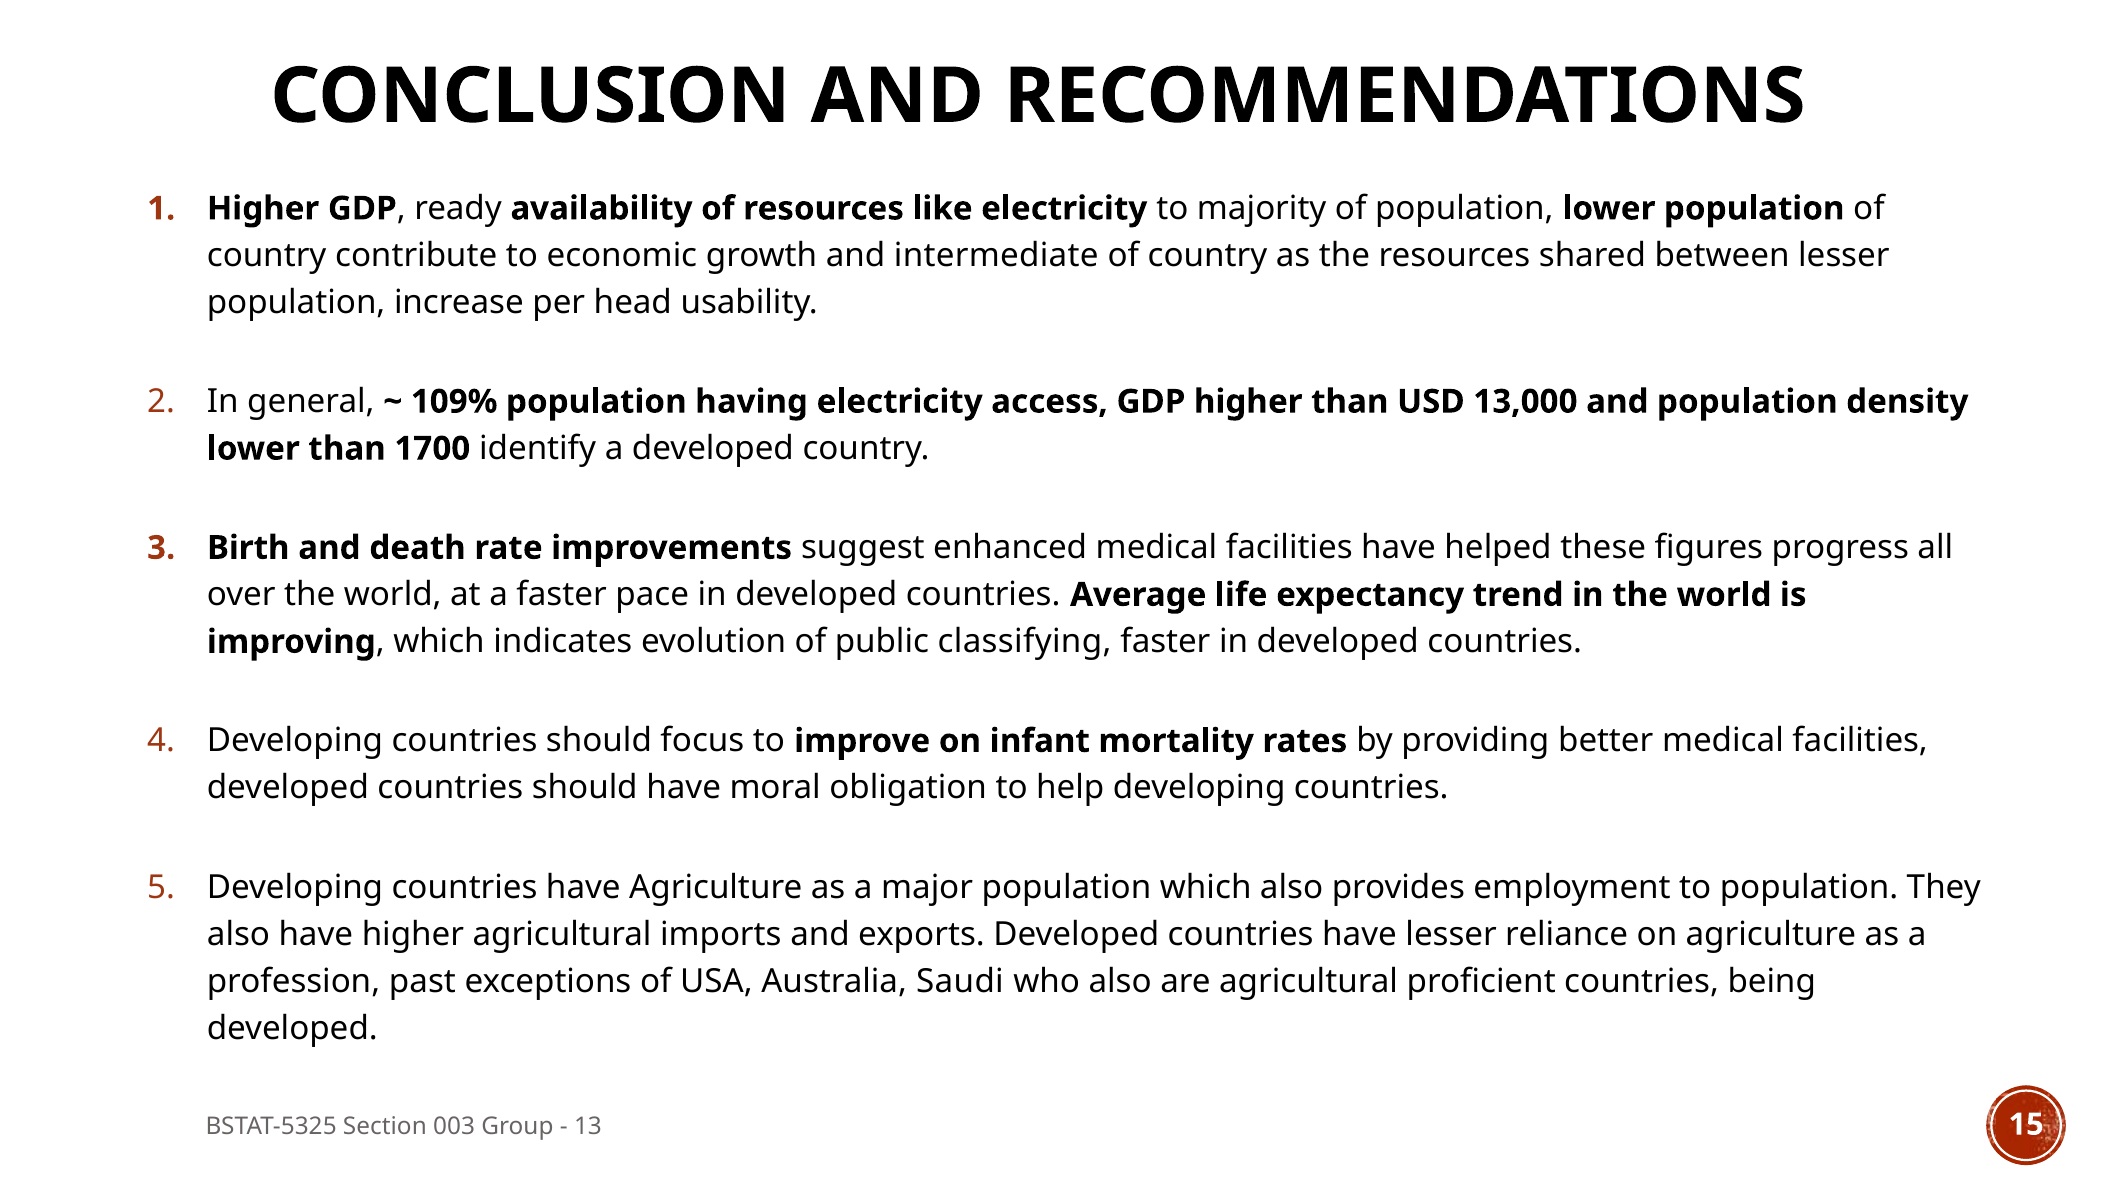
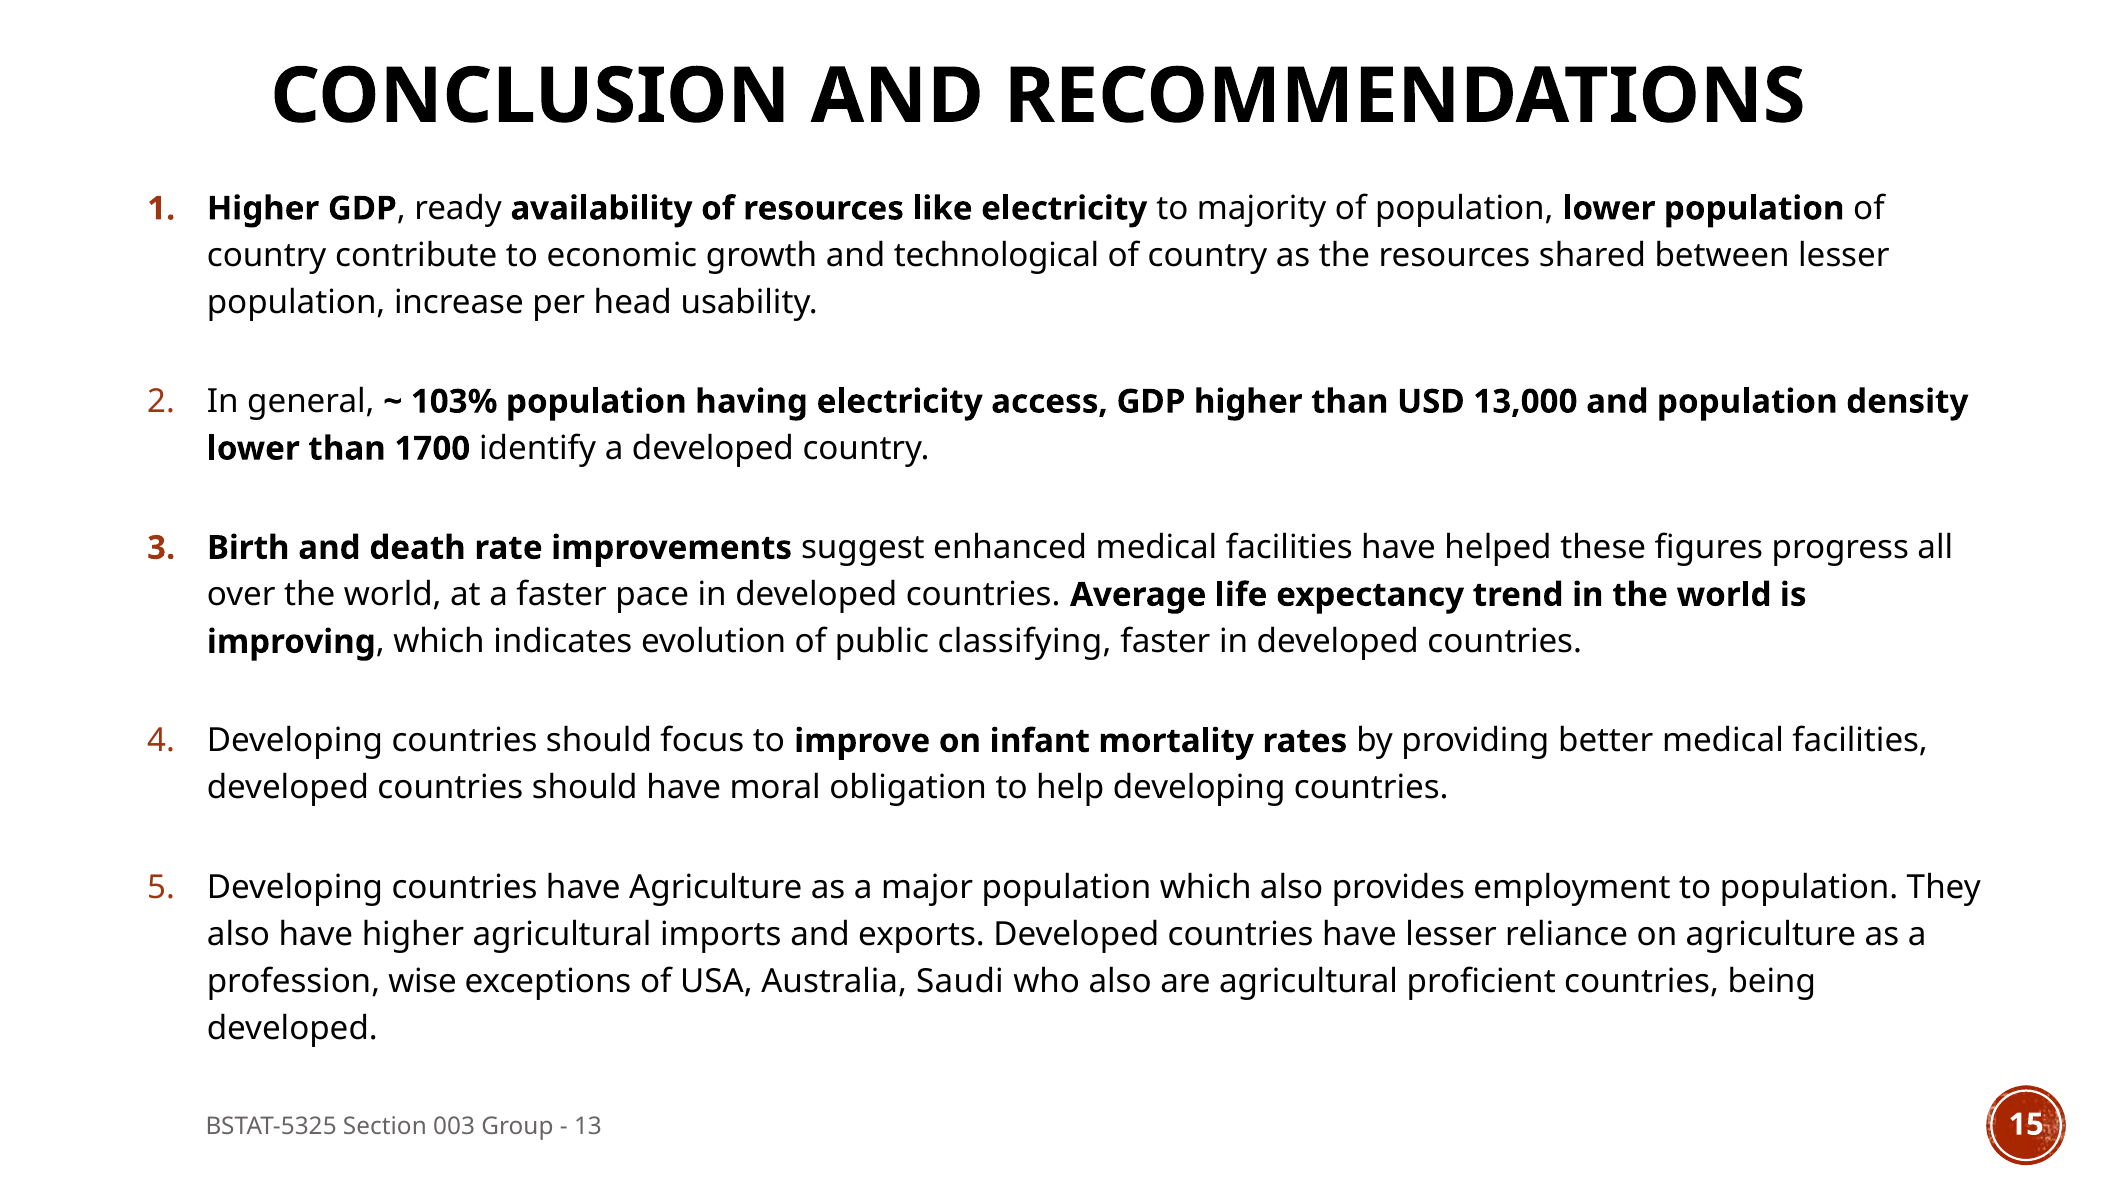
intermediate: intermediate -> technological (997, 255)
109%: 109% -> 103% (454, 402)
past: past -> wise (423, 981)
